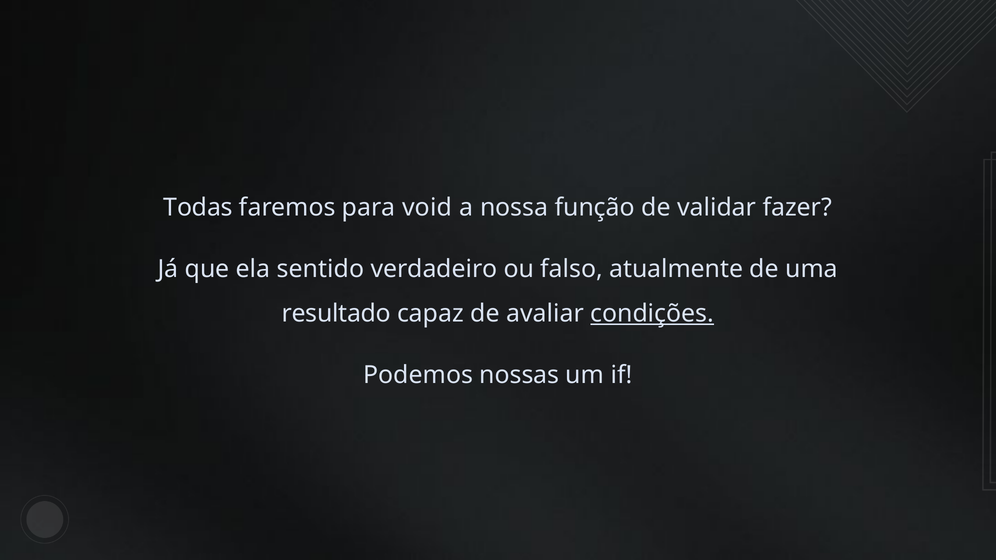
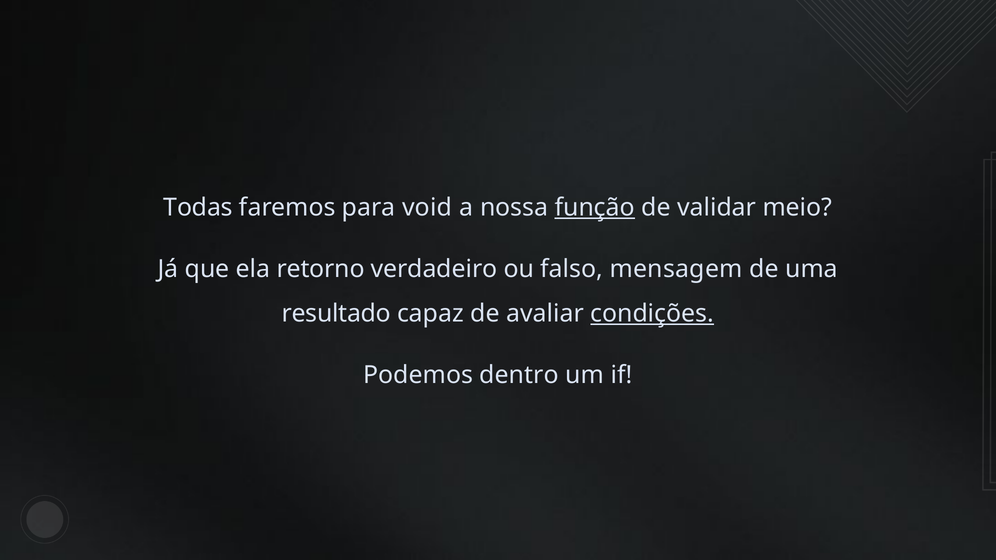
função underline: none -> present (595, 207)
fazer: fazer -> meio (797, 207)
sentido: sentido -> retorno (321, 269)
atualmente: atualmente -> mensagem (676, 269)
nossas: nossas -> dentro (519, 375)
